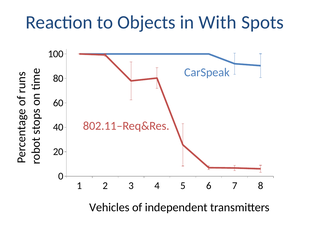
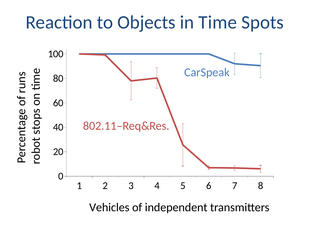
With: With -> Time (218, 22)
